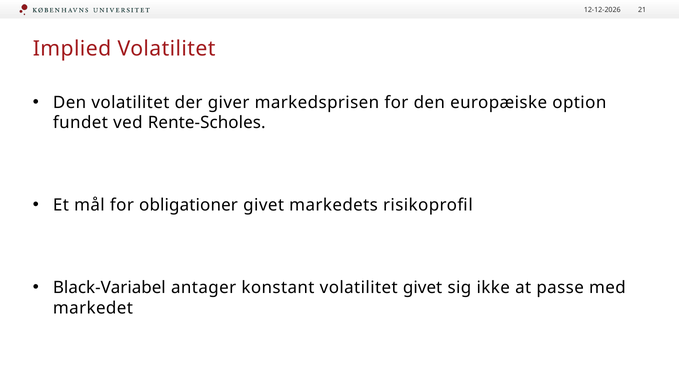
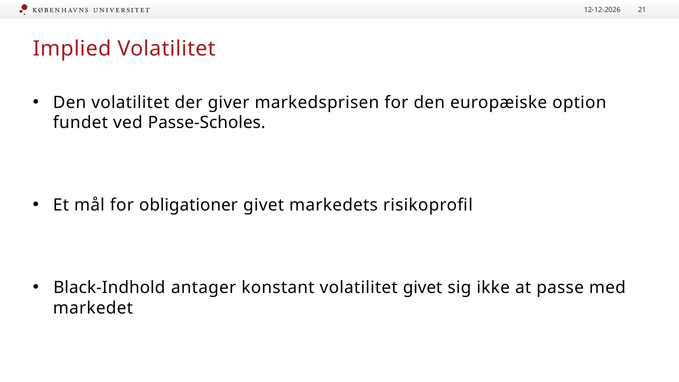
Rente-Scholes: Rente-Scholes -> Passe-Scholes (207, 123)
Black-Variabel: Black-Variabel -> Black-Indhold (109, 287)
